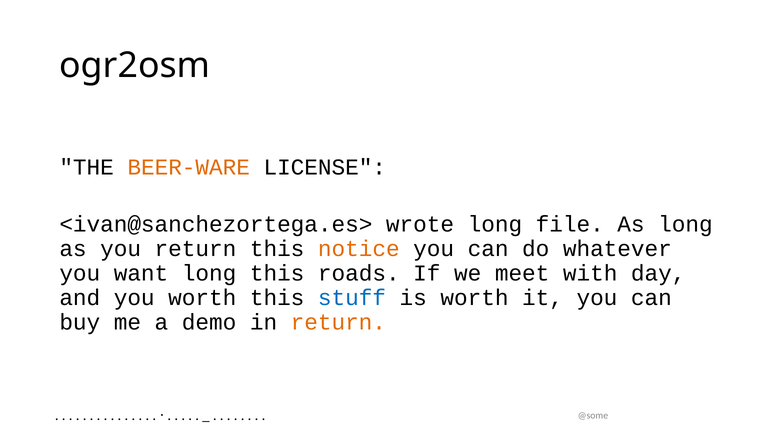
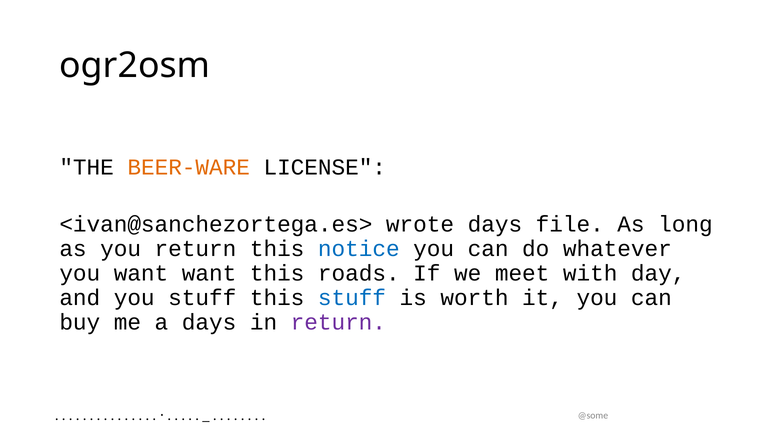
wrote long: long -> days (495, 224)
notice colour: orange -> blue (359, 249)
want long: long -> want (209, 273)
you worth: worth -> stuff (202, 298)
a demo: demo -> days (209, 322)
return colour: orange -> purple (338, 322)
